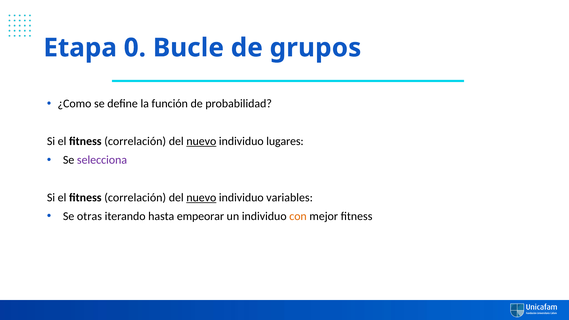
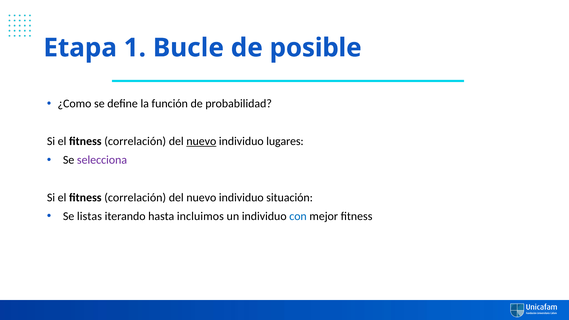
0: 0 -> 1 (135, 48)
grupos: grupos -> posible (316, 48)
nuevo underline: present -> none (201, 197)
variables: variables -> situación (290, 197)
otras: otras -> listas (89, 216)
empeorar: empeorar -> incluimos (200, 216)
con colour: orange -> blue (298, 216)
